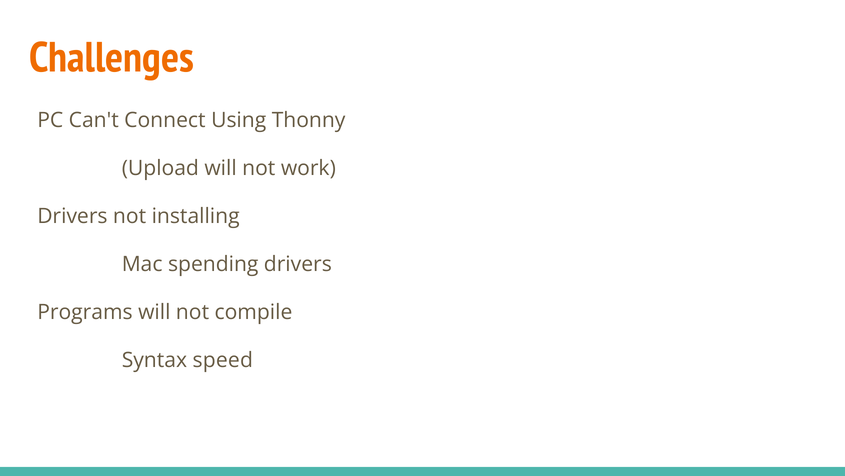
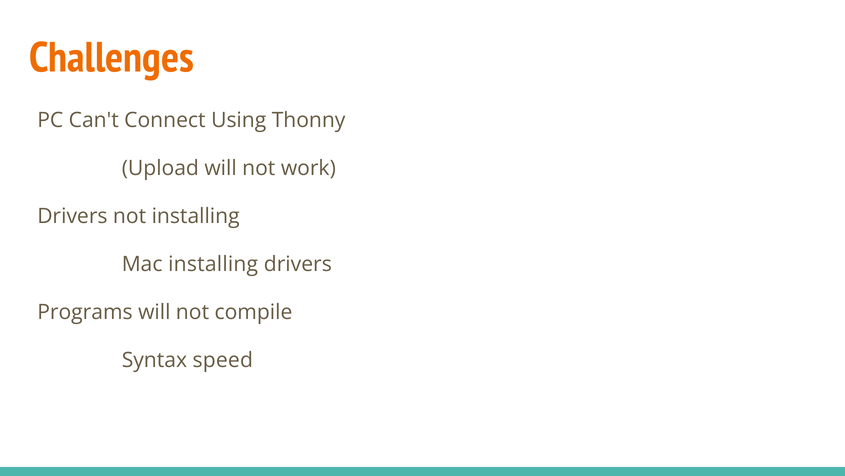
Mac spending: spending -> installing (213, 264)
